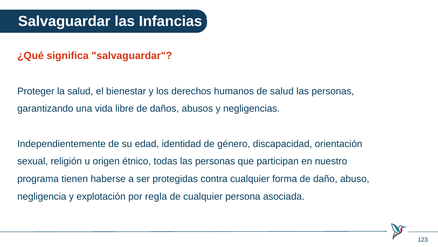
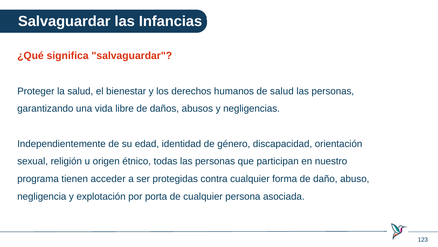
haberse: haberse -> acceder (108, 179)
regla: regla -> porta (156, 196)
